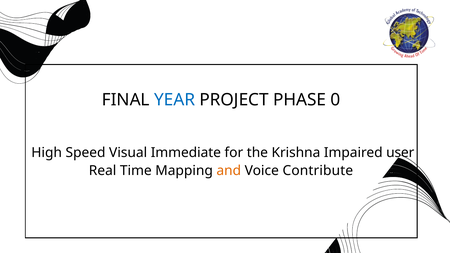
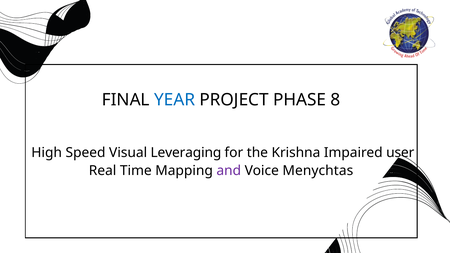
0: 0 -> 8 (336, 100)
Immediate: Immediate -> Leveraging (186, 153)
and colour: orange -> purple (229, 171)
Contribute: Contribute -> Menychtas (318, 171)
